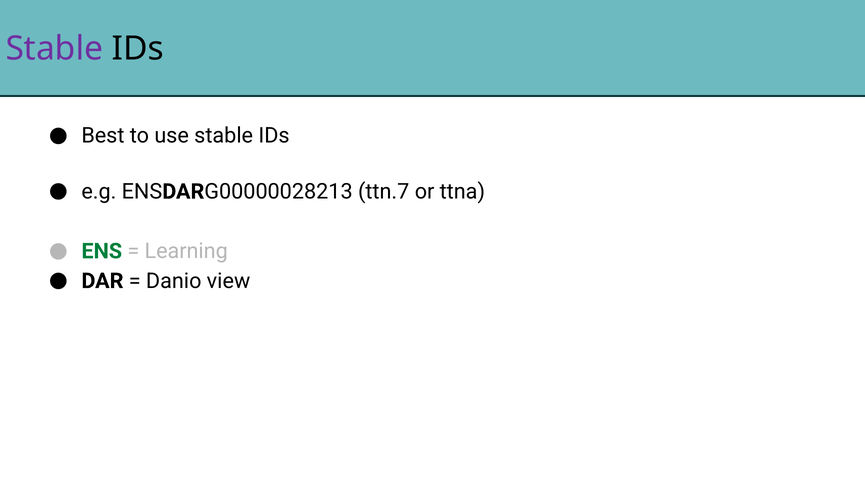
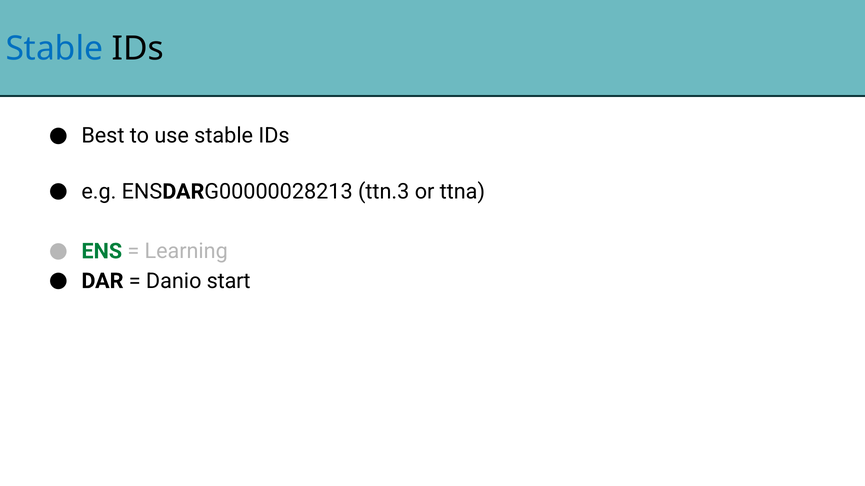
Stable colour: purple -> blue (54, 49)
ttn.7: ttn.7 -> ttn.3 (384, 192)
view: view -> start (229, 281)
